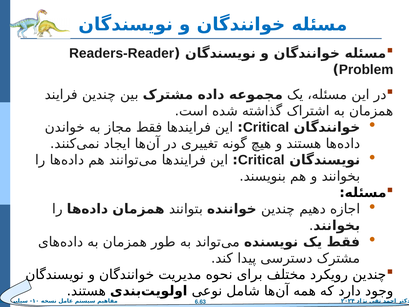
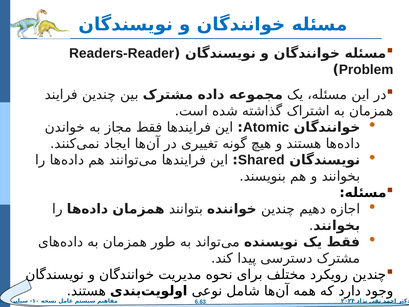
Critical: Critical -> Atomic (266, 127)
Critical: Critical -> Shared (261, 160)
